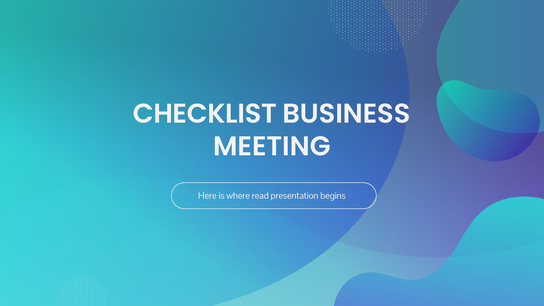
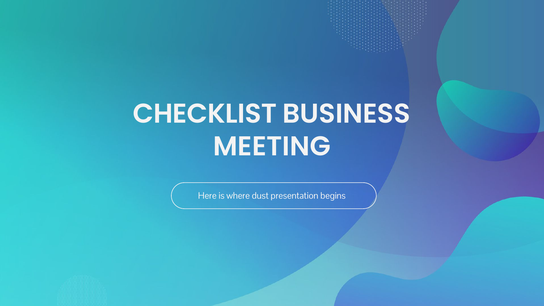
read: read -> dust (260, 196)
